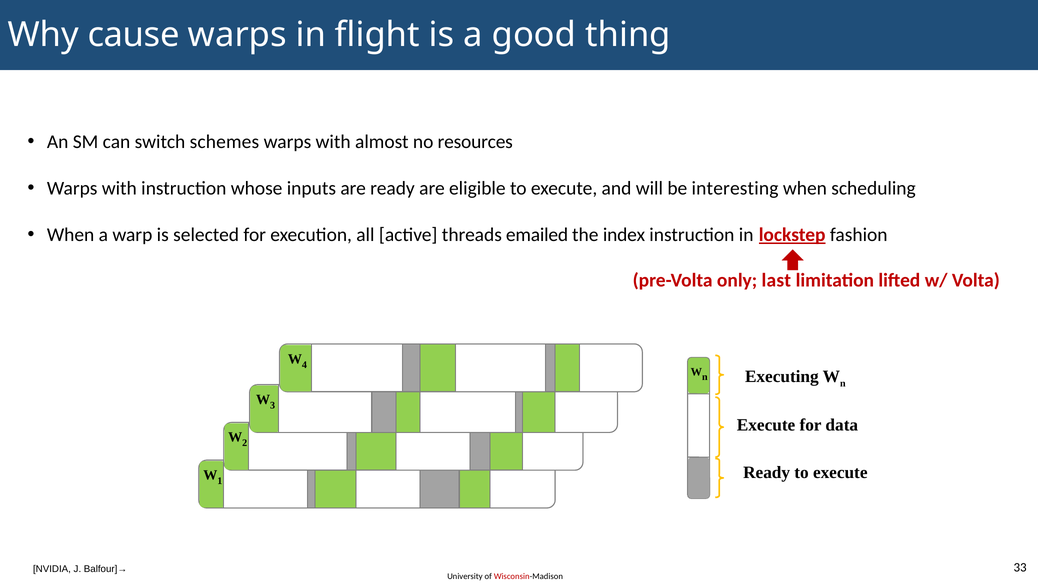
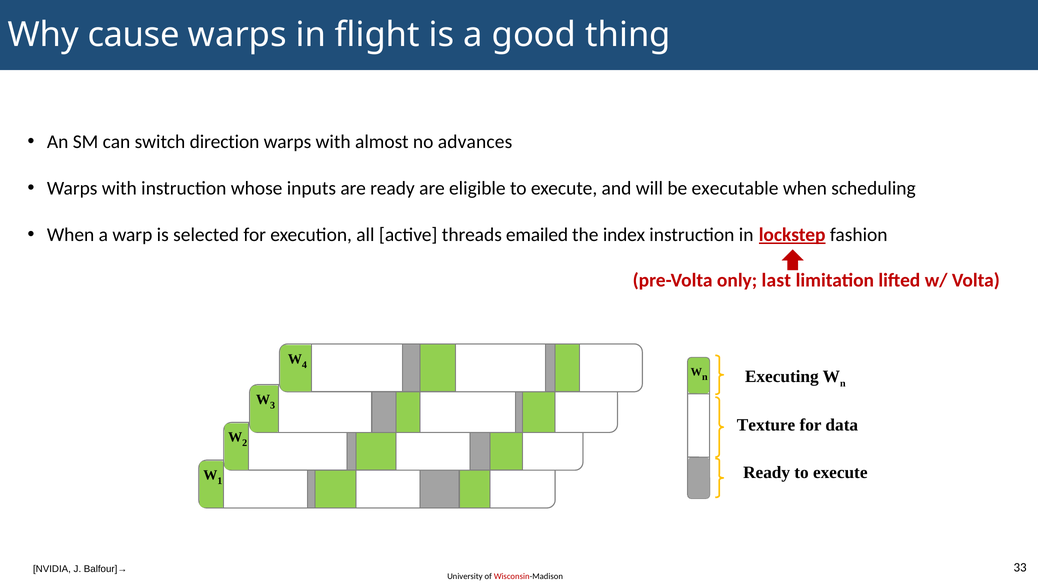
schemes: schemes -> direction (225, 142)
resources: resources -> advances (475, 142)
interesting: interesting -> executable (735, 188)
Execute: Execute -> Texture (766, 425)
